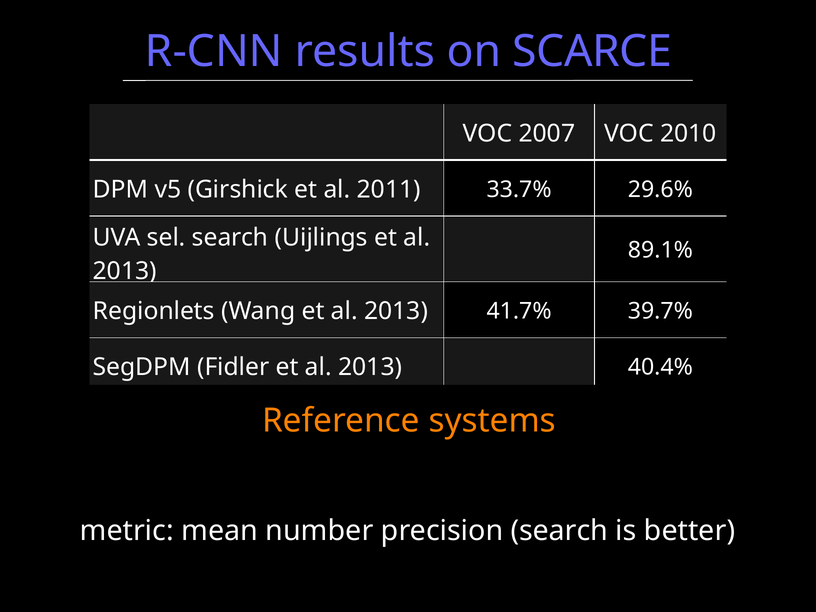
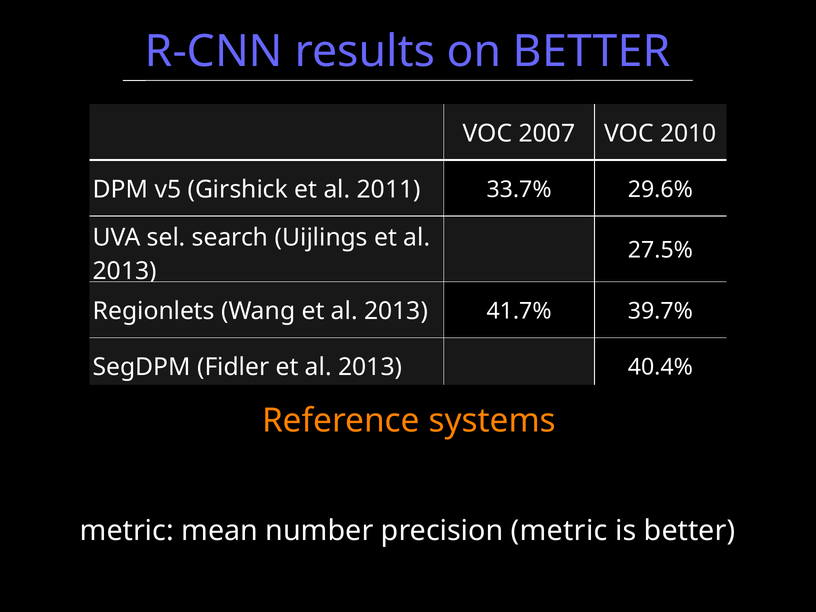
on SCARCE: SCARCE -> BETTER (592, 51)
89.1%: 89.1% -> 27.5% (660, 250)
precision search: search -> metric (559, 531)
